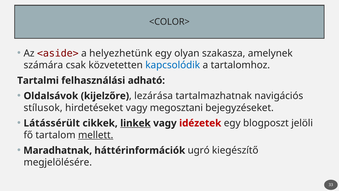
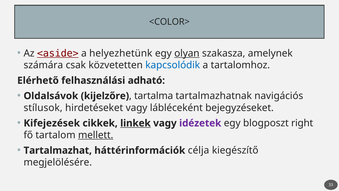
<aside> underline: none -> present (58, 53)
olyan underline: none -> present (187, 53)
Tartalmi: Tartalmi -> Elérhető (38, 80)
lezárása: lezárása -> tartalma (154, 96)
megosztani: megosztani -> lábléceként (176, 108)
Látássérült: Látássérült -> Kifejezések (52, 123)
idézetek colour: red -> purple (200, 123)
jelöli: jelöli -> right (302, 123)
Maradhatnak: Maradhatnak -> Tartalmazhat (58, 150)
ugró: ugró -> célja (199, 150)
